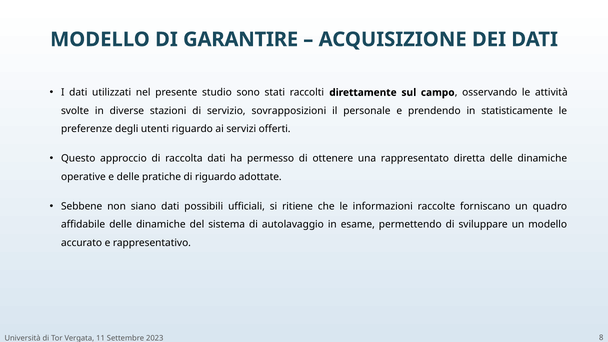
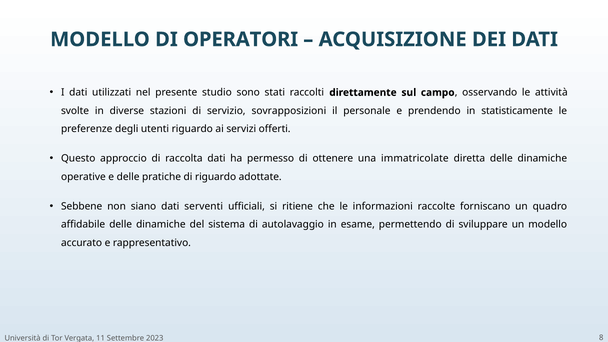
GARANTIRE: GARANTIRE -> OPERATORI (241, 39)
rappresentato: rappresentato -> immatricolate (415, 159)
possibili: possibili -> serventi (204, 206)
